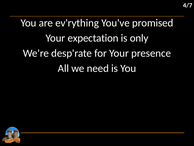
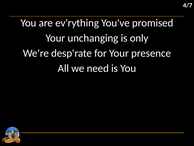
expectation: expectation -> unchanging (93, 38)
